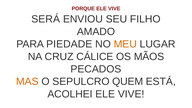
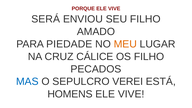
OS MÃOS: MÃOS -> FILHO (149, 57)
MAS colour: orange -> blue (27, 82)
QUEM: QUEM -> VEREI (128, 82)
ACOLHEI: ACOLHEI -> HOMENS (70, 94)
